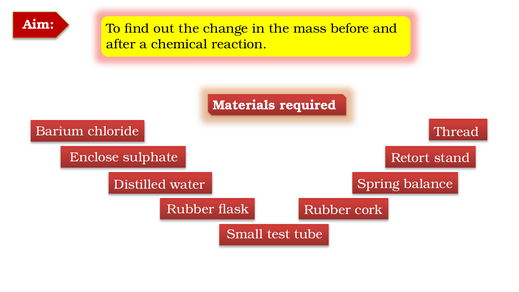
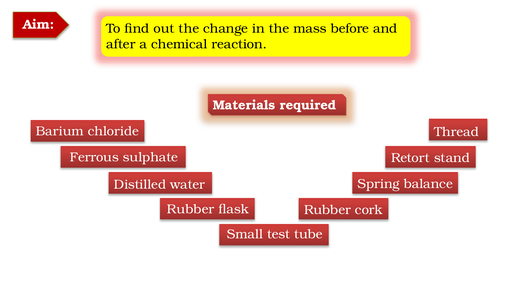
Enclose: Enclose -> Ferrous (94, 157)
